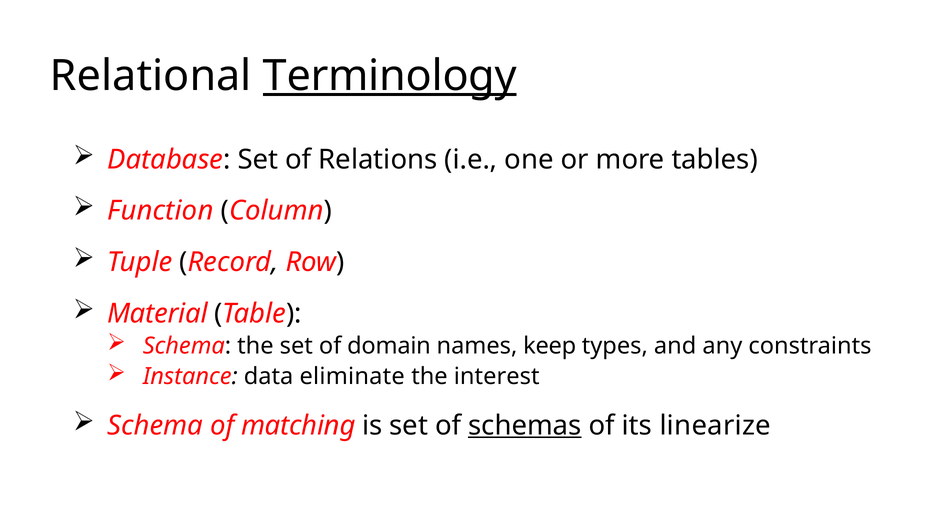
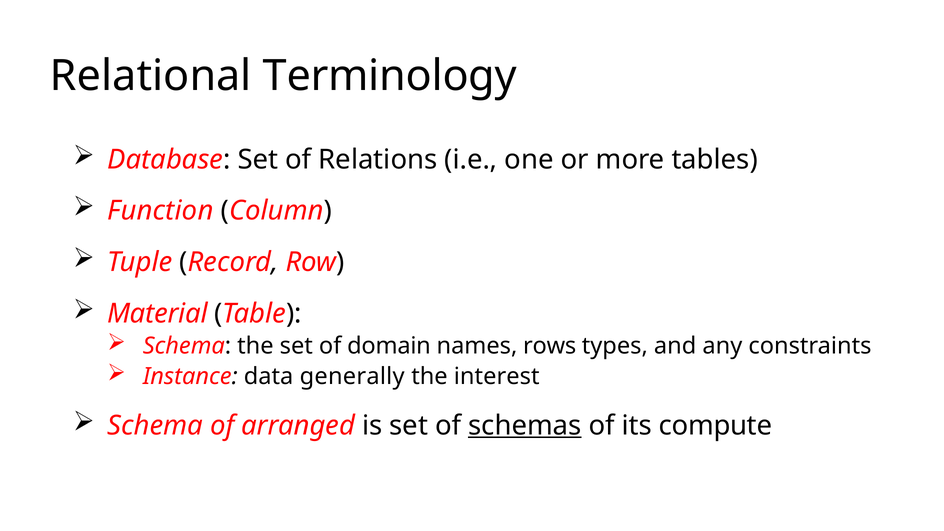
Terminology underline: present -> none (390, 76)
keep: keep -> rows (550, 346)
eliminate: eliminate -> generally (352, 376)
matching: matching -> arranged (298, 426)
linearize: linearize -> compute (715, 426)
